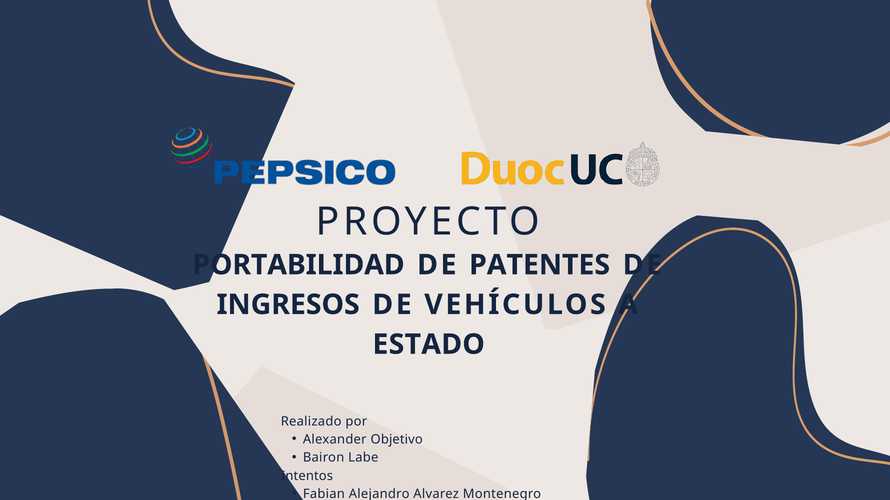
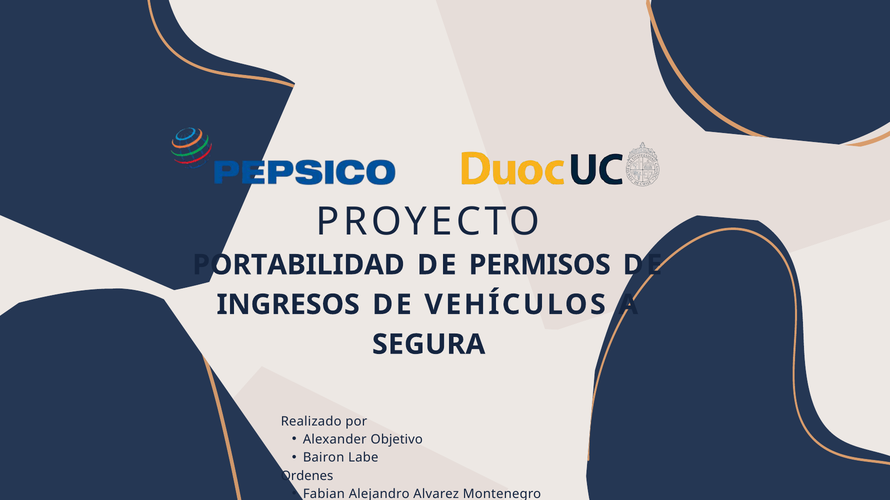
PATENTES: PATENTES -> PERMISOS (540, 265)
ESTADO: ESTADO -> SEGURA (429, 345)
Intentos: Intentos -> Ordenes (307, 476)
